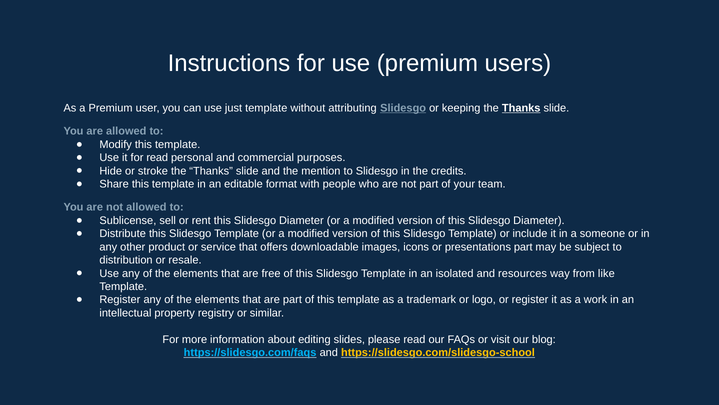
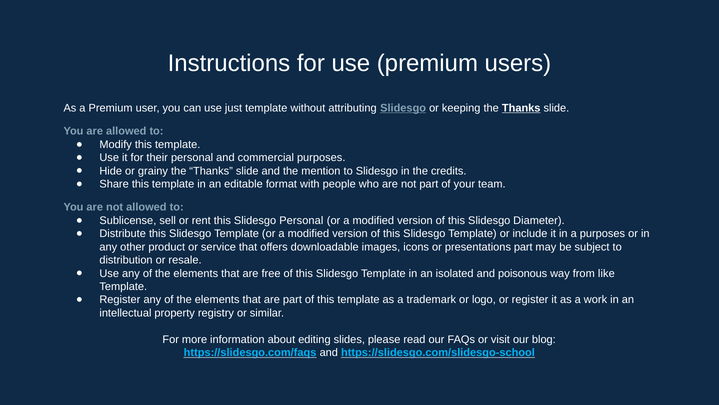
for read: read -> their (157, 157)
stroke: stroke -> grainy (153, 171)
rent this Slidesgo Diameter: Diameter -> Personal (301, 220)
a someone: someone -> purposes (602, 233)
resources: resources -> poisonous (523, 273)
https://slidesgo.com/slidesgo-school colour: yellow -> light blue (438, 352)
